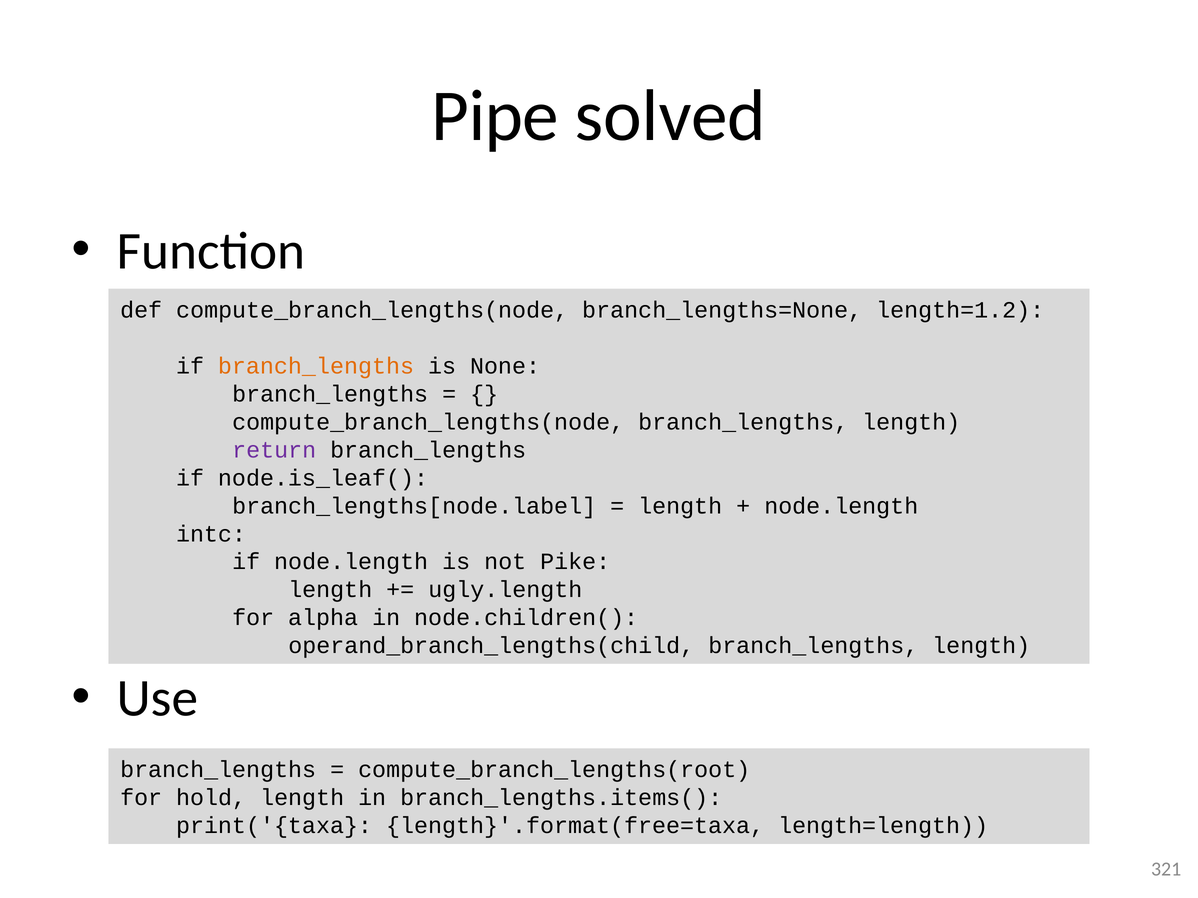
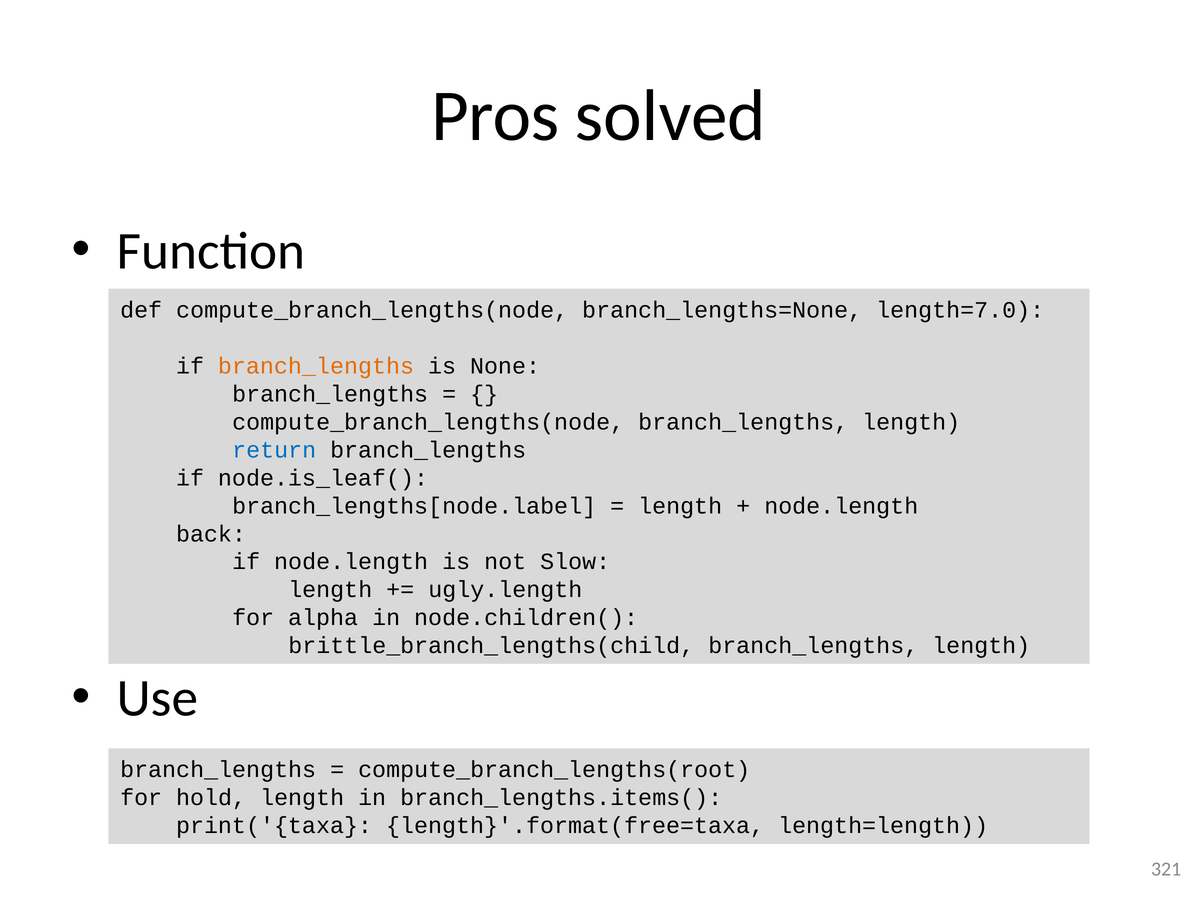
Pipe: Pipe -> Pros (495, 116)
length=1.2: length=1.2 -> length=7.0 (960, 310)
return colour: purple -> blue (274, 450)
intc: intc -> back (211, 534)
Pike: Pike -> Slow (575, 562)
operand_branch_lengths(child: operand_branch_lengths(child -> brittle_branch_lengths(child (491, 646)
